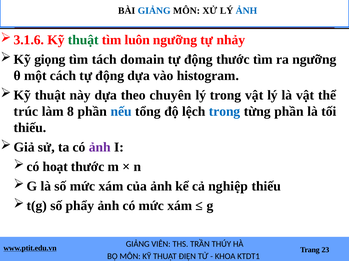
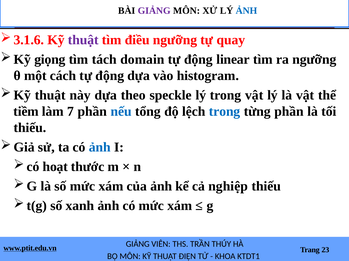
GIẢNG colour: blue -> purple (154, 11)
thuật colour: green -> purple (83, 40)
luôn: luôn -> điều (137, 40)
nhảy: nhảy -> quay (231, 40)
động thước: thước -> linear (233, 60)
chuyên: chuyên -> speckle (171, 95)
trúc: trúc -> tiềm (26, 112)
8: 8 -> 7 (71, 112)
ảnh colour: purple -> blue (100, 148)
phẩy: phẩy -> xanh (80, 206)
